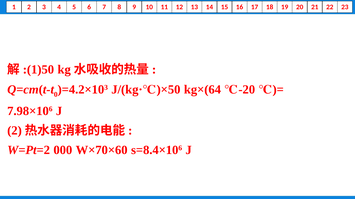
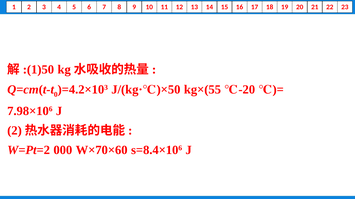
kg×(64: kg×(64 -> kg×(55 (202, 90)
